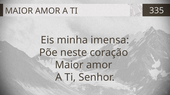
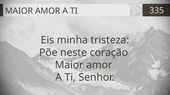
imensa: imensa -> tristeza (110, 40)
